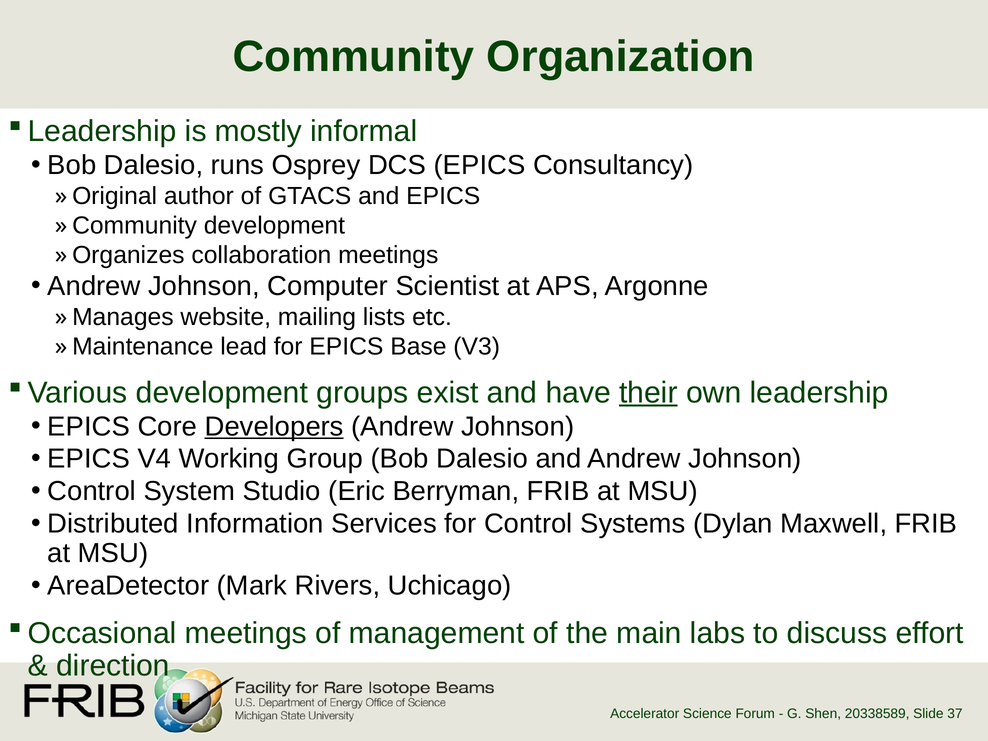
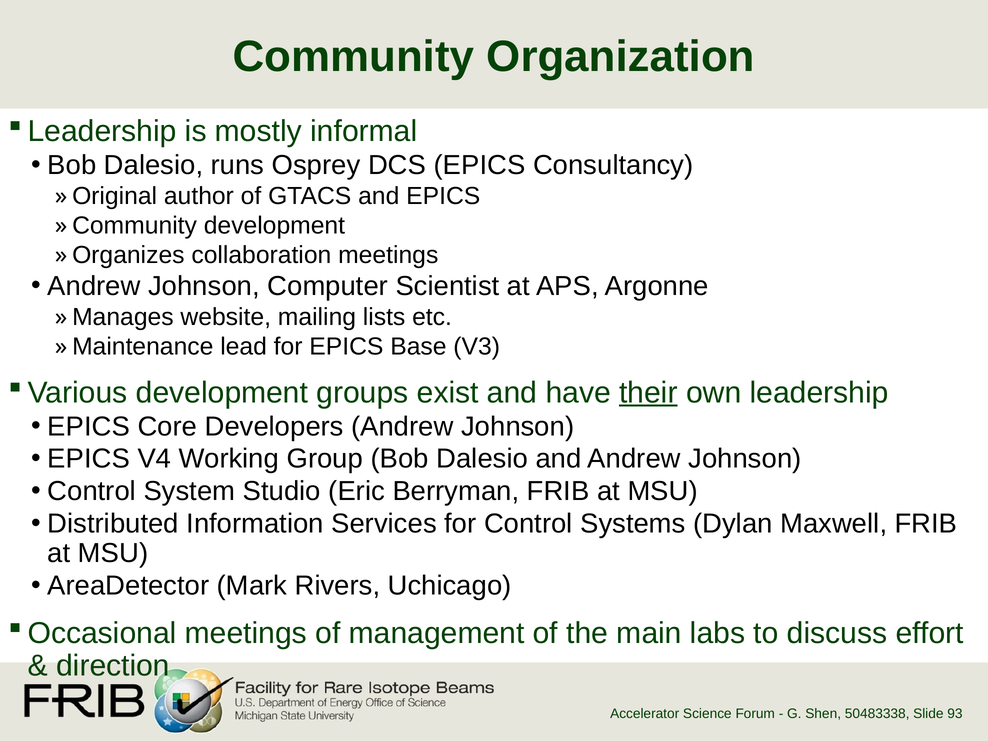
Developers underline: present -> none (274, 426)
20338589: 20338589 -> 50483338 (875, 714)
37: 37 -> 93 (955, 714)
